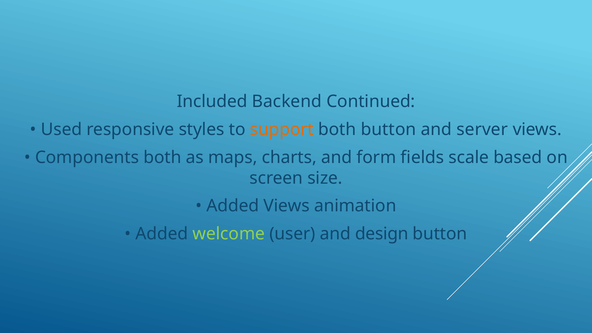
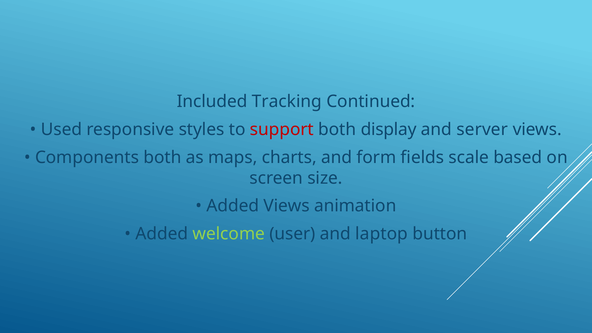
Backend: Backend -> Tracking (287, 102)
support colour: orange -> red (282, 129)
both button: button -> display (389, 129)
design: design -> laptop (382, 234)
